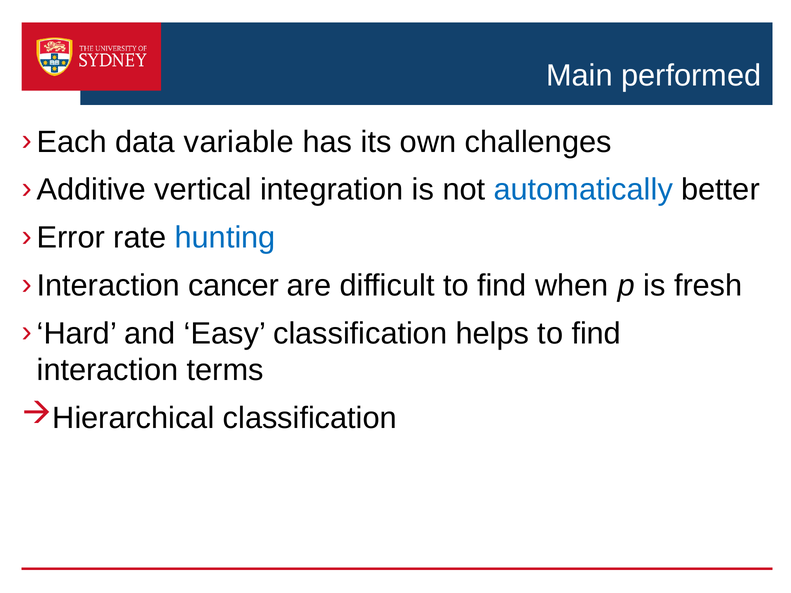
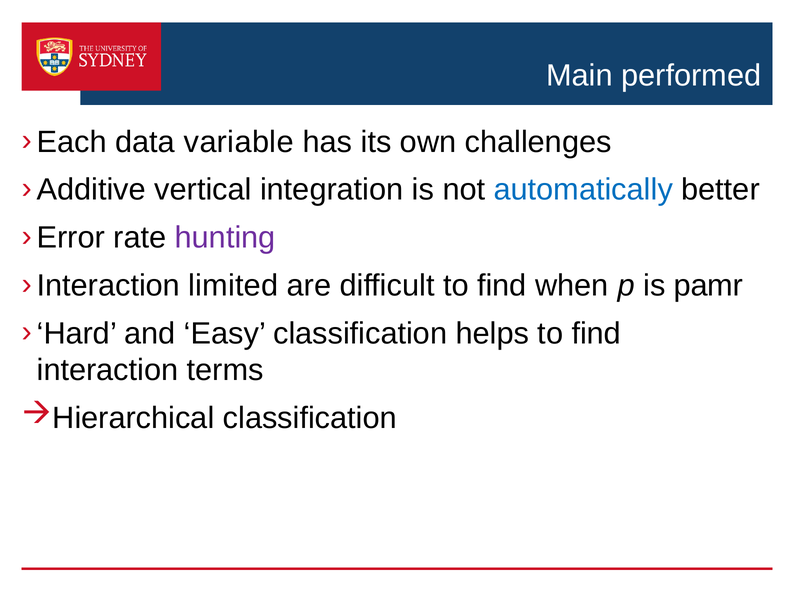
hunting colour: blue -> purple (225, 238)
cancer: cancer -> limited (233, 286)
fresh: fresh -> pamr (708, 286)
